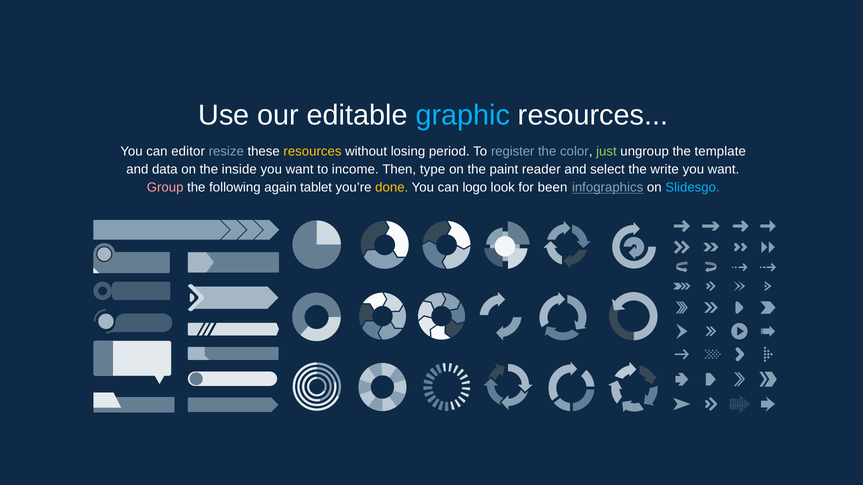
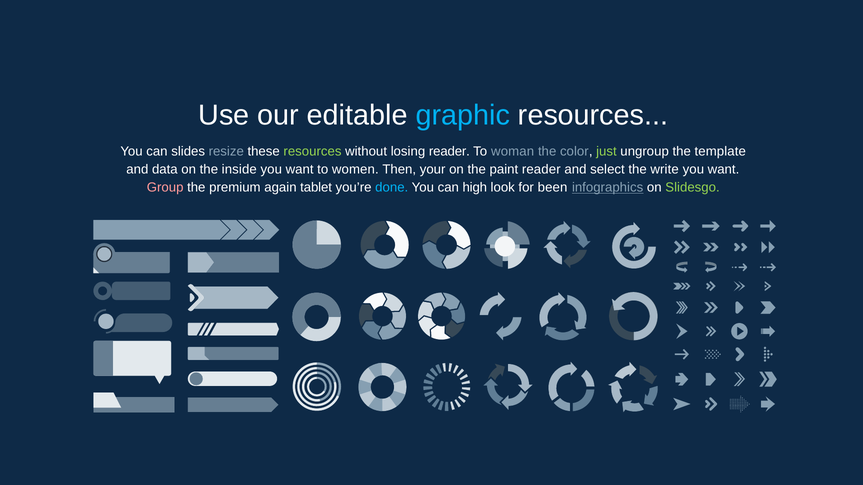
editor: editor -> slides (188, 151)
resources colour: yellow -> light green (312, 151)
losing period: period -> reader (449, 151)
register: register -> woman (513, 151)
income: income -> women (355, 170)
type: type -> your (433, 170)
following: following -> premium (235, 188)
done colour: yellow -> light blue (392, 188)
logo: logo -> high (475, 188)
Slidesgo colour: light blue -> light green (693, 188)
